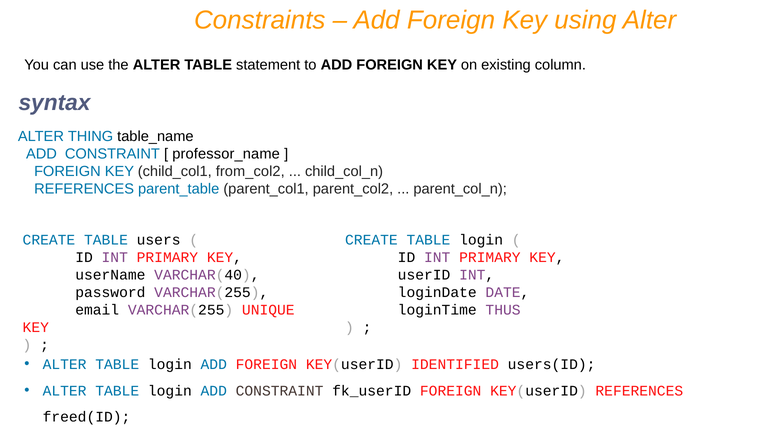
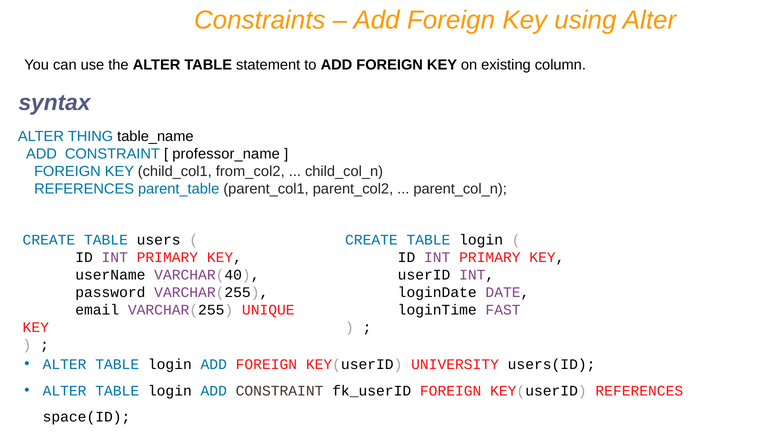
THUS: THUS -> FAST (503, 310)
IDENTIFIED: IDENTIFIED -> UNIVERSITY (455, 364)
freed(ID: freed(ID -> space(ID (87, 417)
